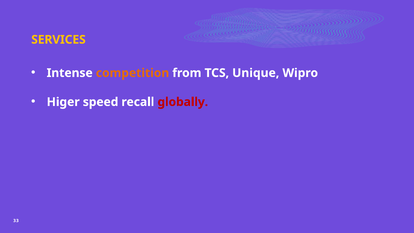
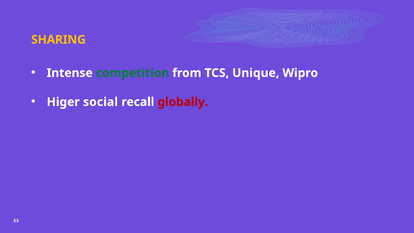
SERVICES: SERVICES -> SHARING (58, 40)
competition colour: orange -> green (132, 73)
speed: speed -> social (100, 102)
